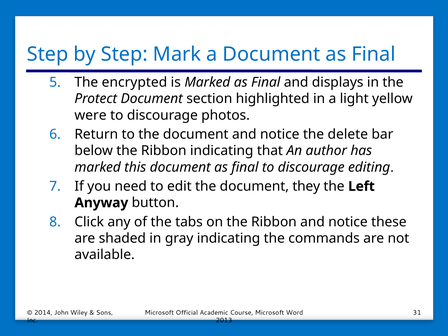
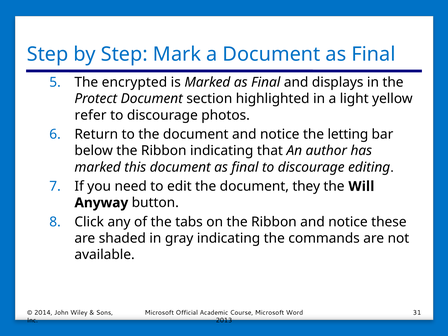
were: were -> refer (91, 115)
delete: delete -> letting (348, 134)
Left: Left -> Will (361, 186)
